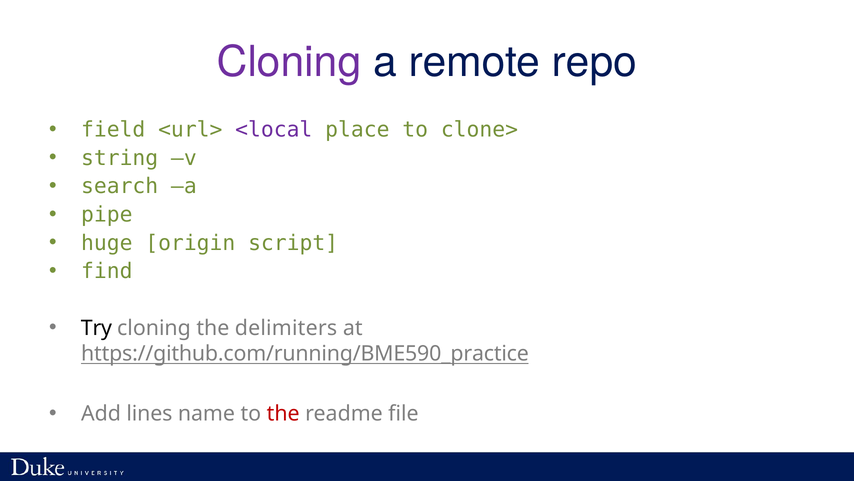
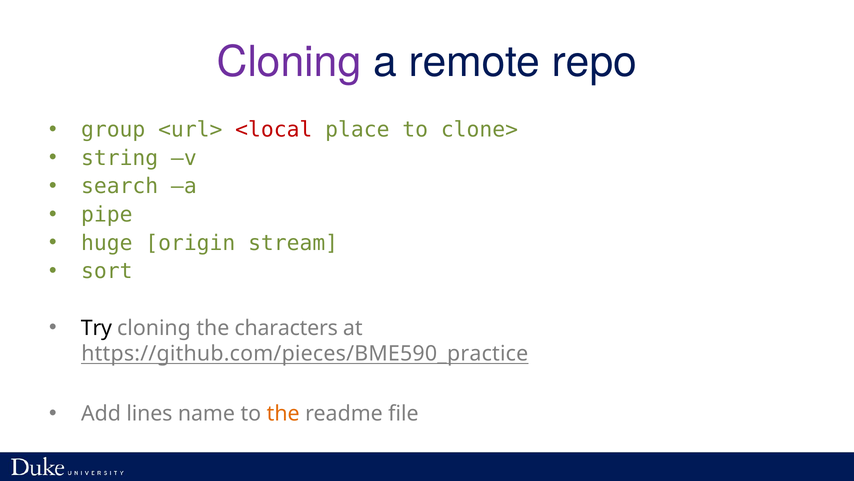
field: field -> group (113, 130)
<local colour: purple -> red (274, 130)
script: script -> stream (293, 243)
find: find -> sort (107, 271)
delimiters: delimiters -> characters (286, 328)
https://github.com/running/BME590_practice: https://github.com/running/BME590_practice -> https://github.com/pieces/BME590_practice (305, 353)
the colour: red -> orange (283, 413)
